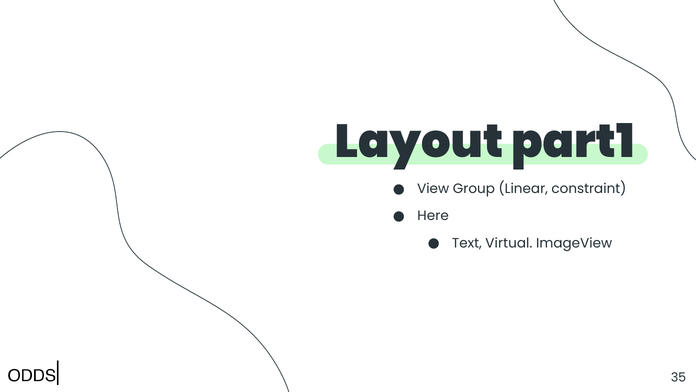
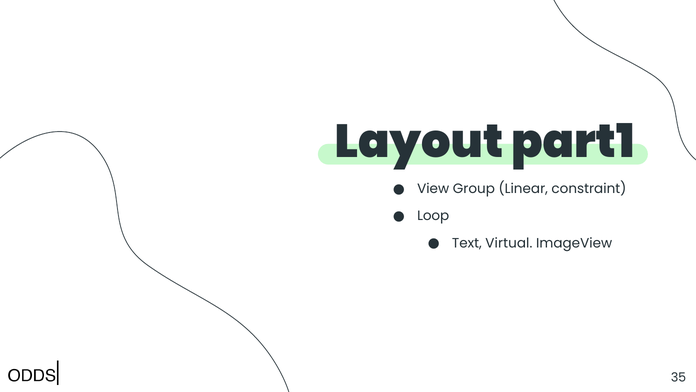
Here: Here -> Loop (433, 216)
